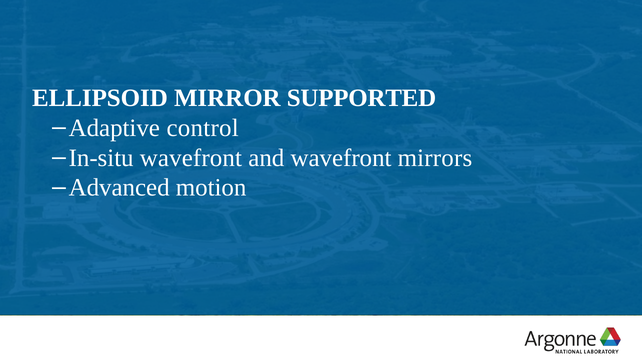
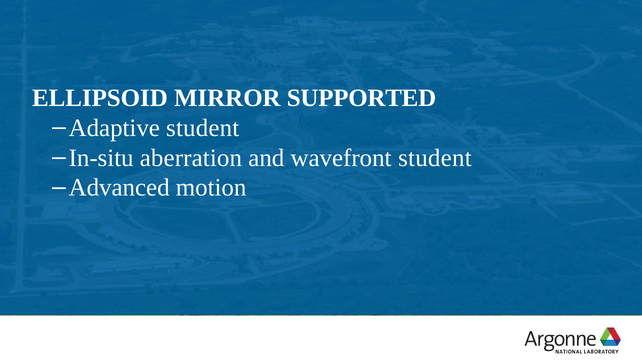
Adaptive control: control -> student (203, 128)
In-situ wavefront: wavefront -> aberration (191, 158)
wavefront mirrors: mirrors -> student (435, 158)
